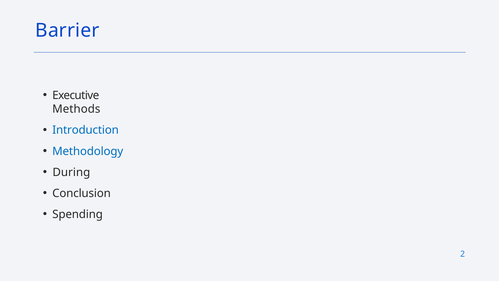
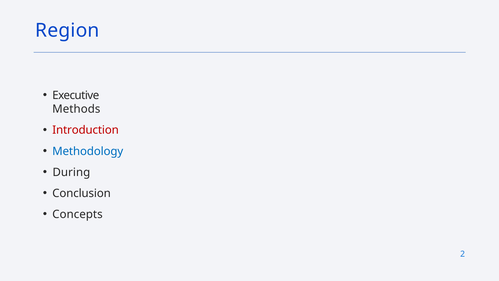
Barrier: Barrier -> Region (67, 30)
Introduction colour: blue -> red (86, 130)
Spending: Spending -> Concepts (77, 214)
